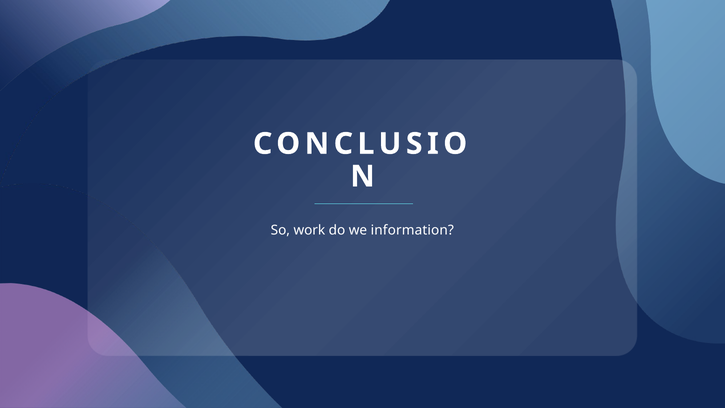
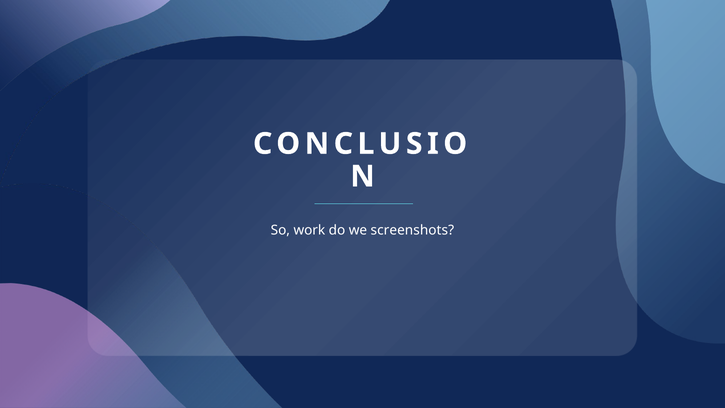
information: information -> screenshots (412, 230)
